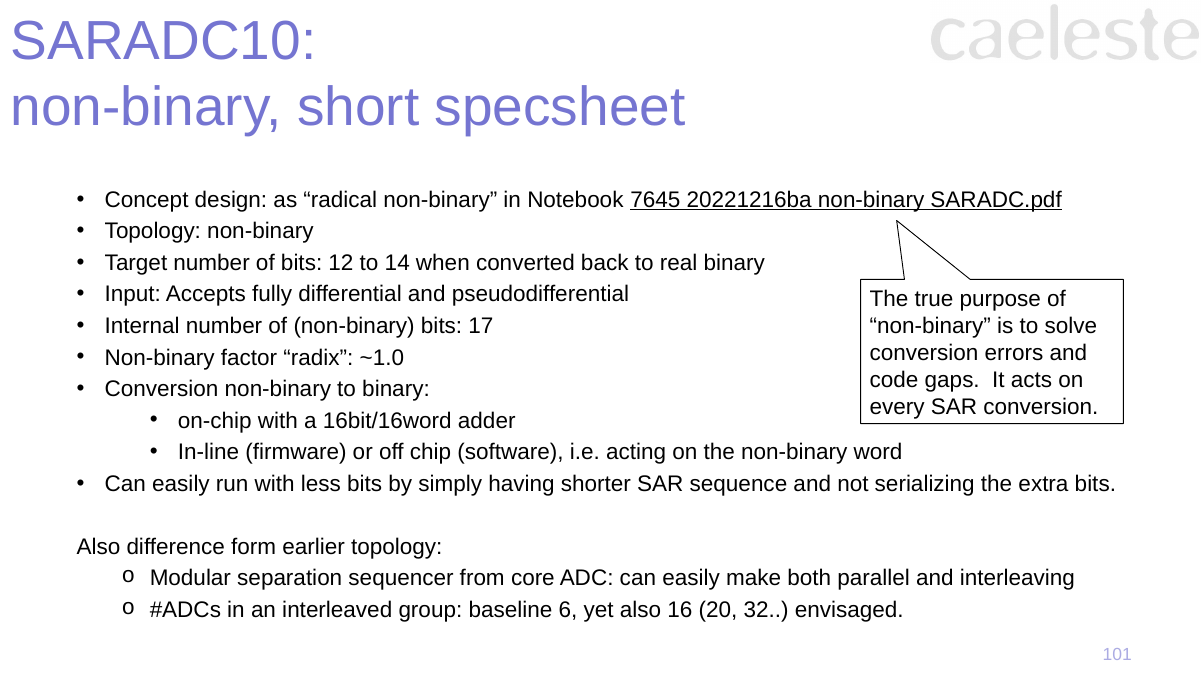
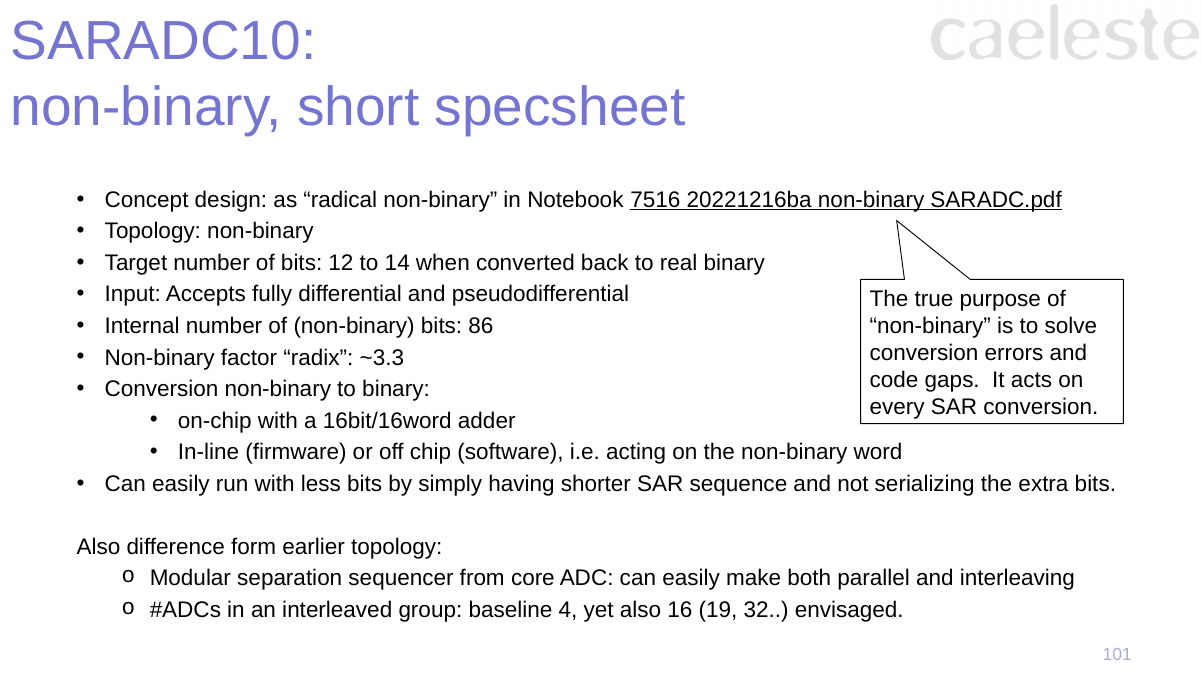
7645: 7645 -> 7516 (655, 200)
17: 17 -> 86 (481, 326)
~1.0: ~1.0 -> ~3.3 (382, 357)
6: 6 -> 4 (568, 610)
20: 20 -> 19 (718, 610)
